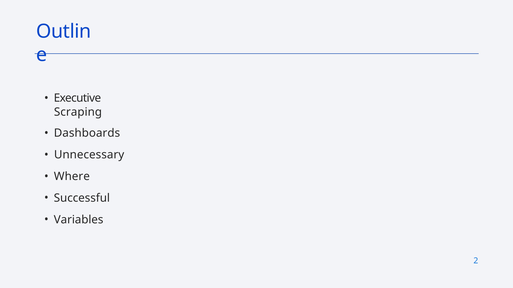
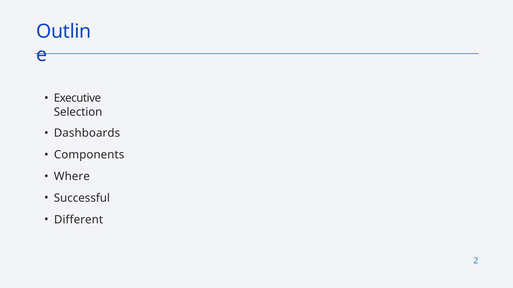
Scraping: Scraping -> Selection (78, 112)
Unnecessary: Unnecessary -> Components (89, 155)
Variables: Variables -> Different (79, 220)
